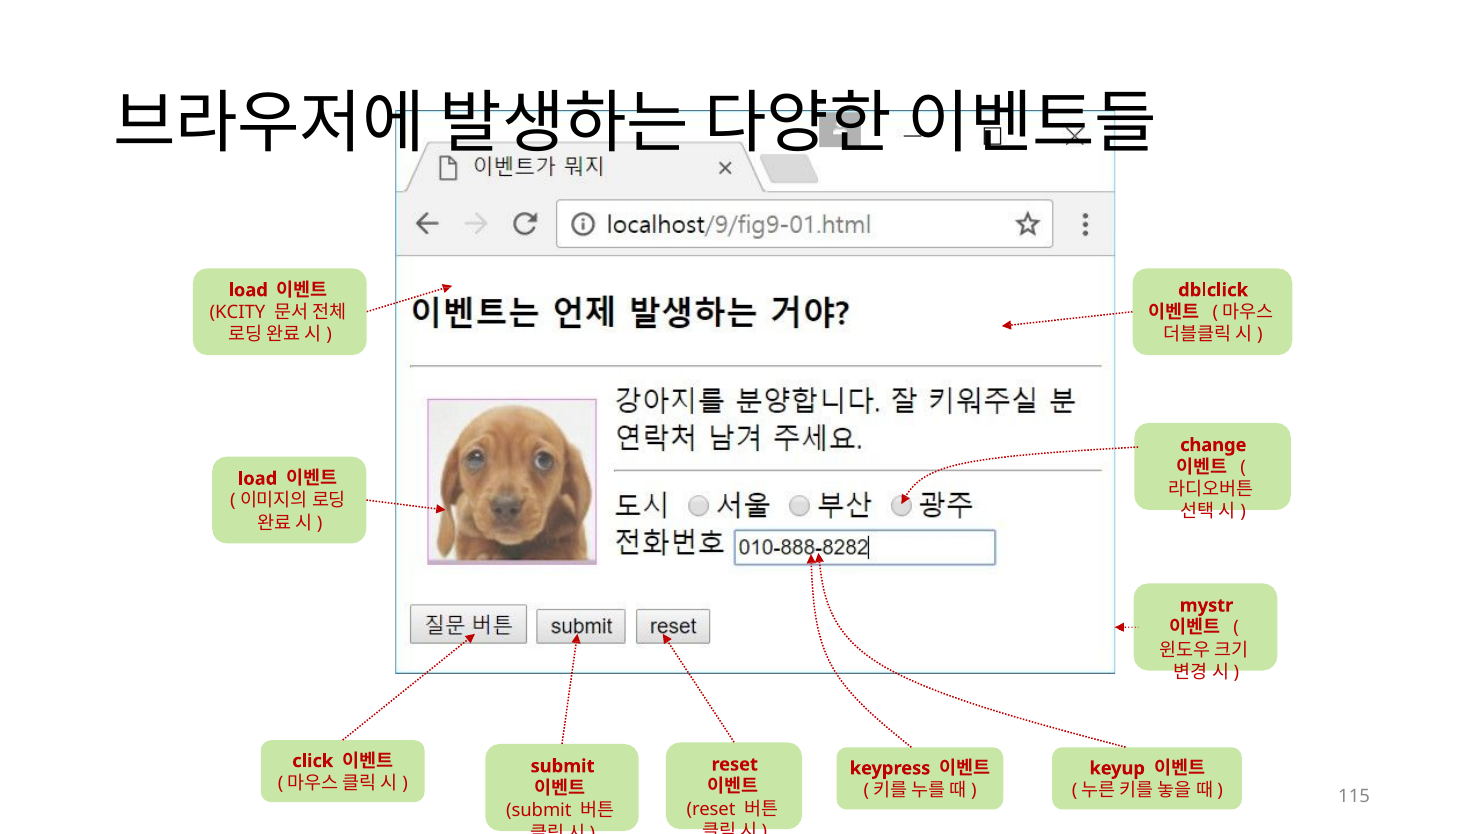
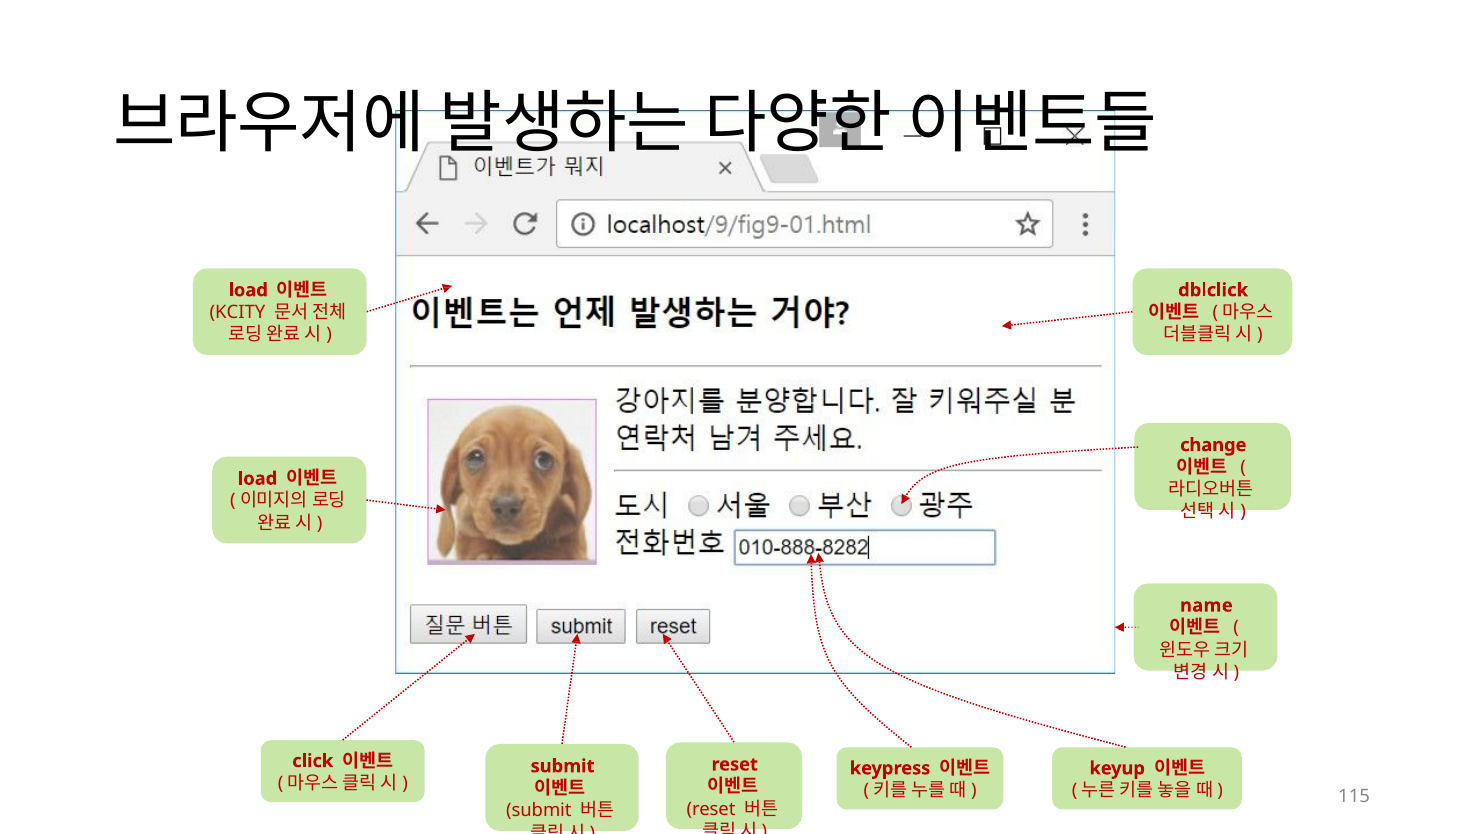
mystr: mystr -> name (1206, 605)
